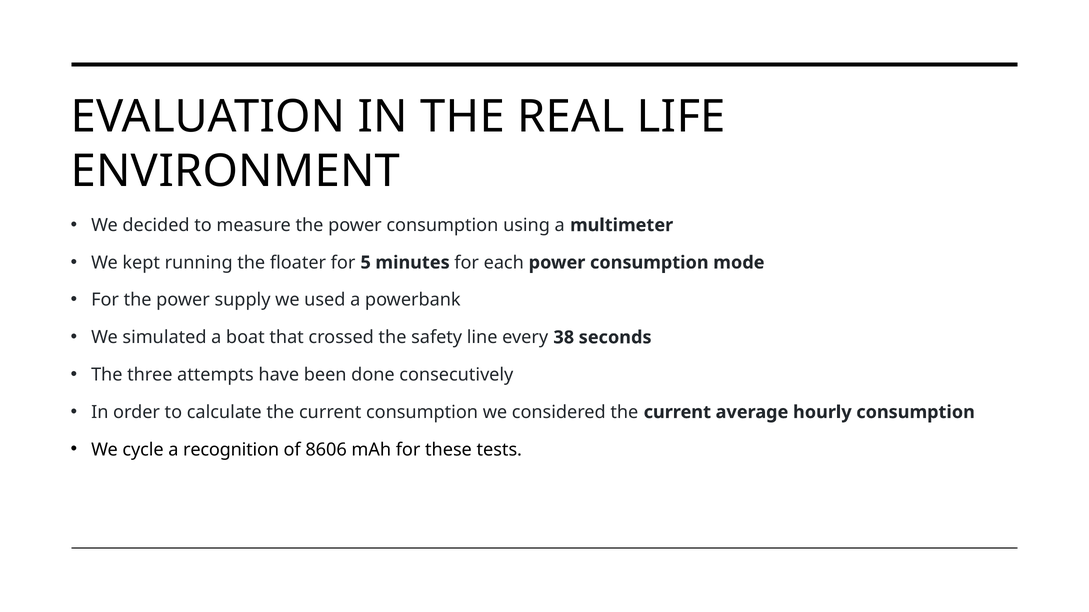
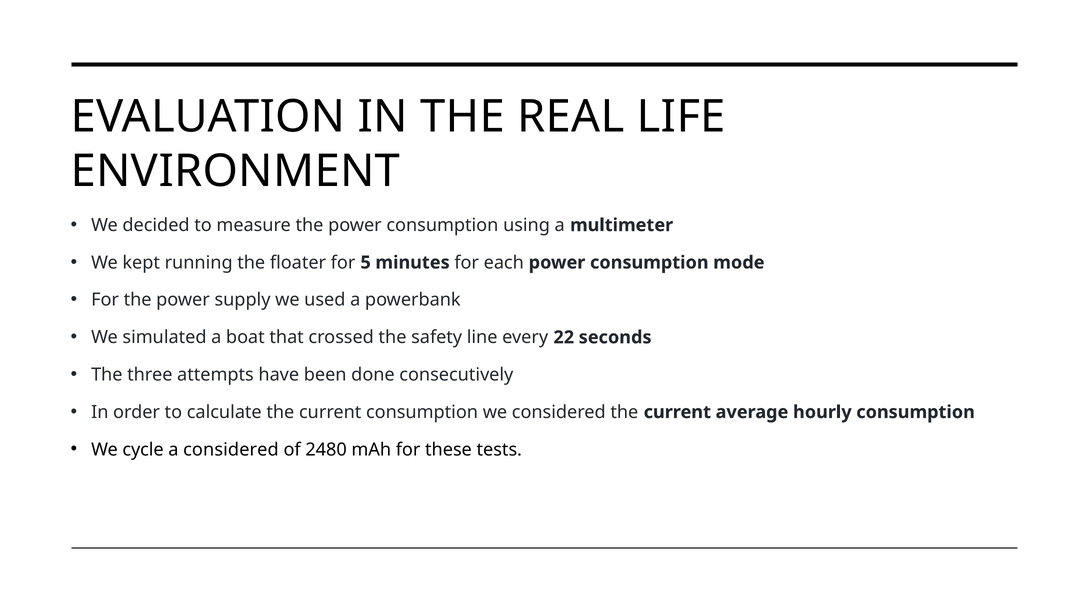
38: 38 -> 22 (564, 338)
a recognition: recognition -> considered (231, 450)
8606: 8606 -> 2480 (326, 450)
